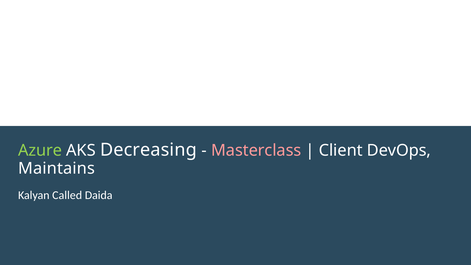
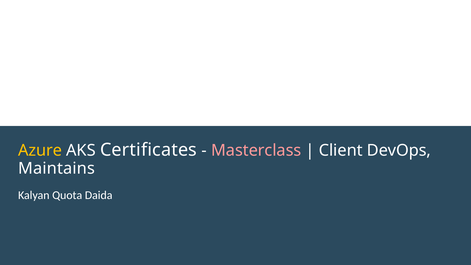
Azure colour: light green -> yellow (40, 150)
Decreasing: Decreasing -> Certificates (149, 150)
Called: Called -> Quota (67, 195)
